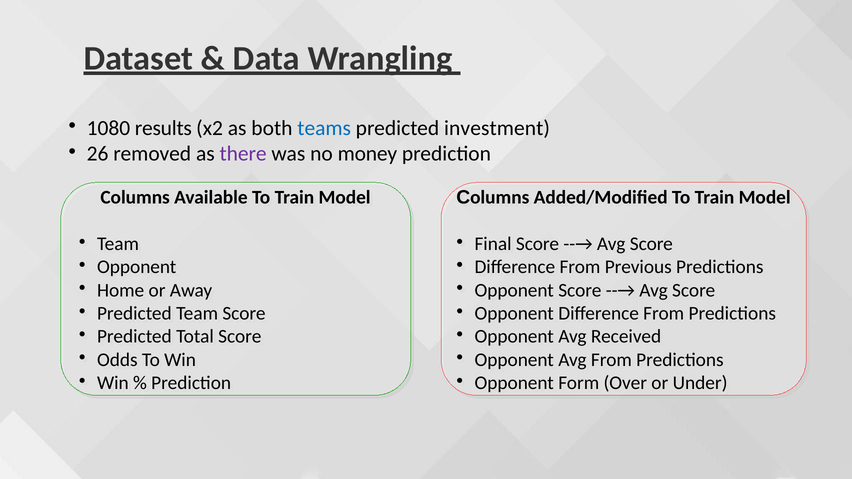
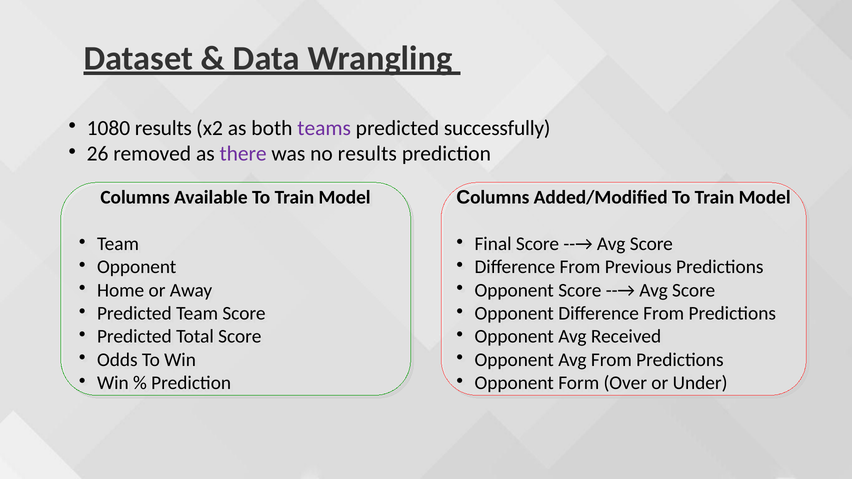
teams colour: blue -> purple (324, 128)
investment: investment -> successfully (497, 128)
no money: money -> results (367, 154)
